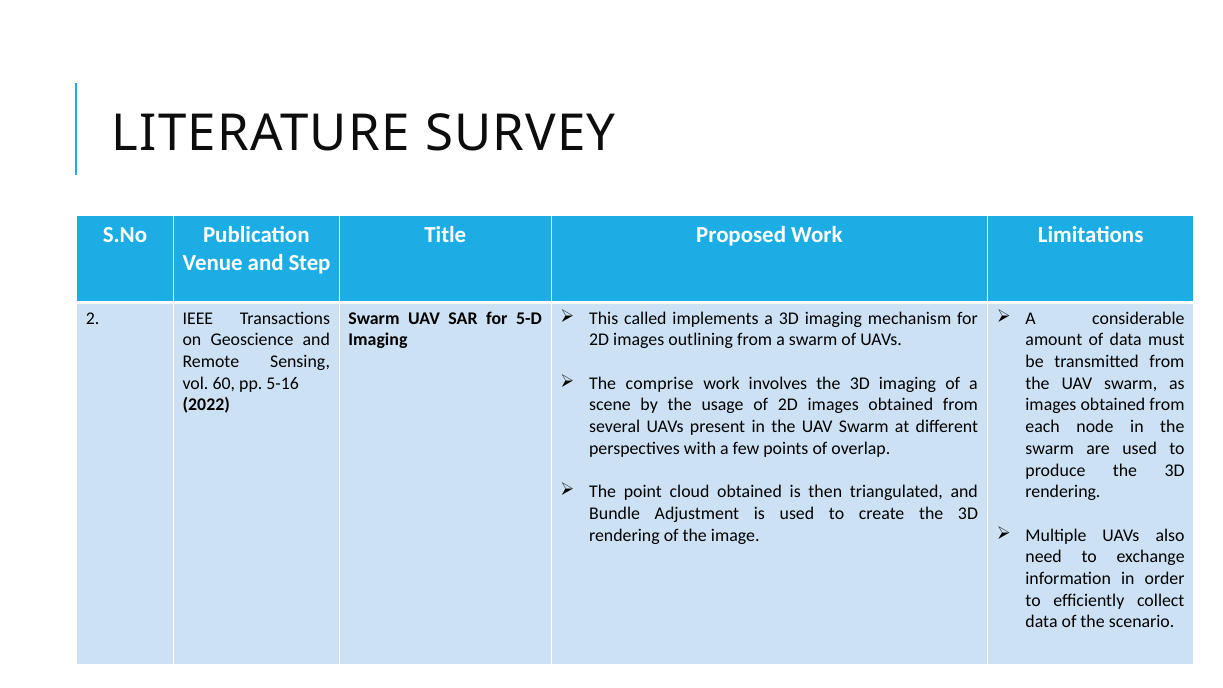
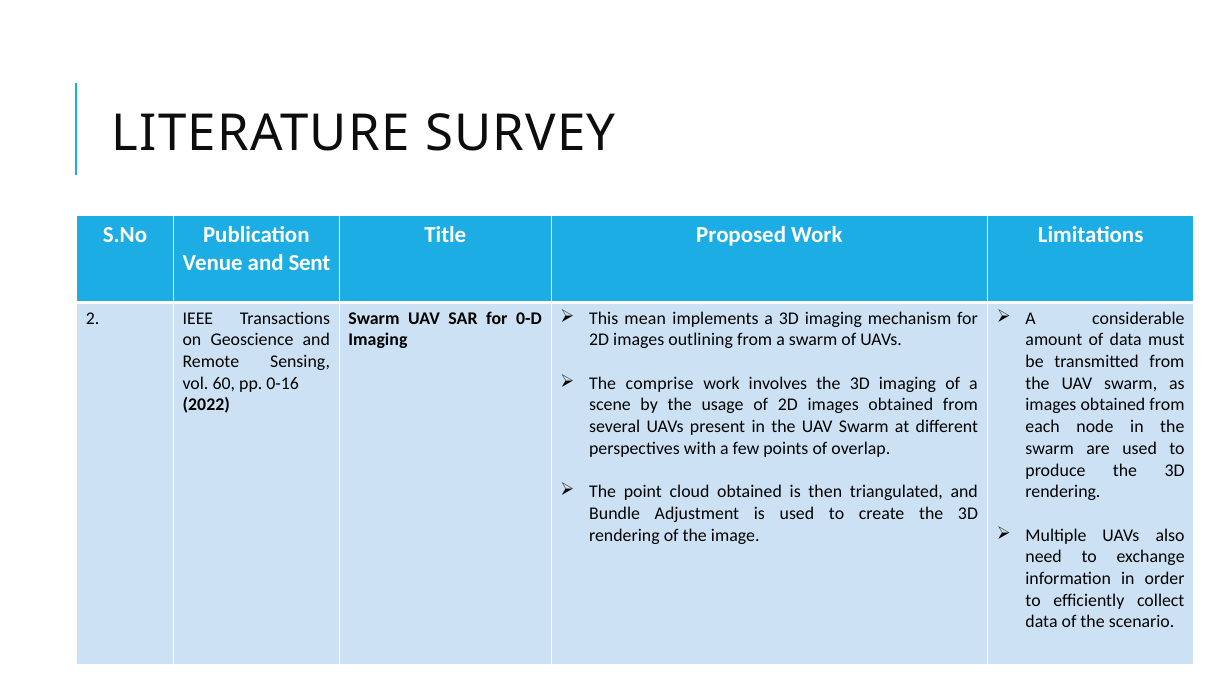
Step: Step -> Sent (309, 263)
called: called -> mean (645, 318)
5-D: 5-D -> 0-D (529, 318)
5-16: 5-16 -> 0-16 (283, 383)
